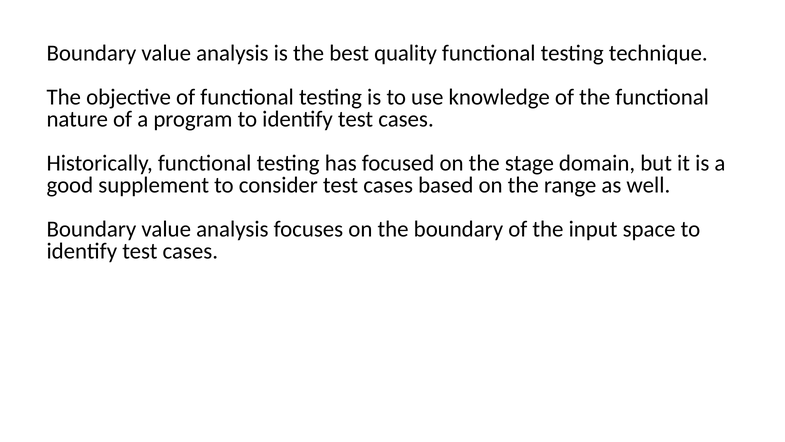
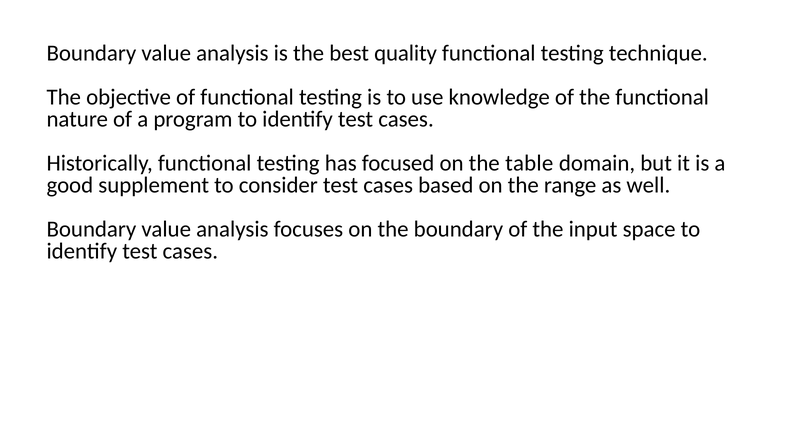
stage: stage -> table (529, 163)
